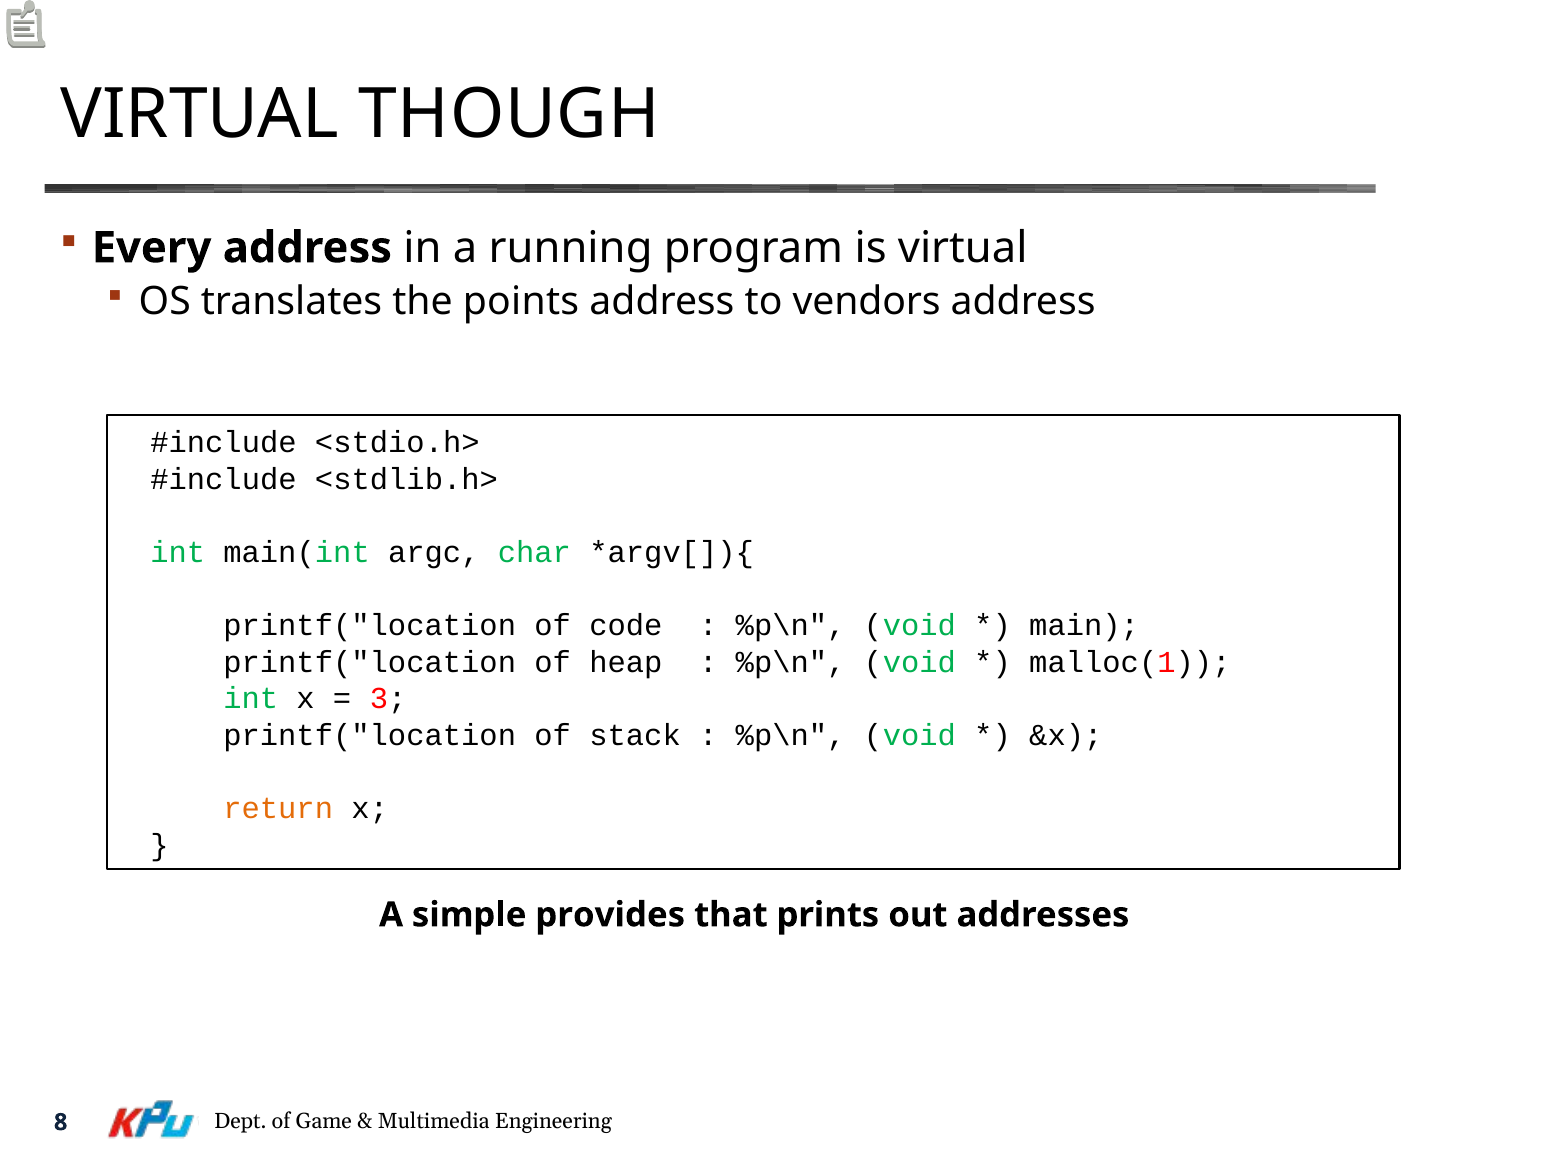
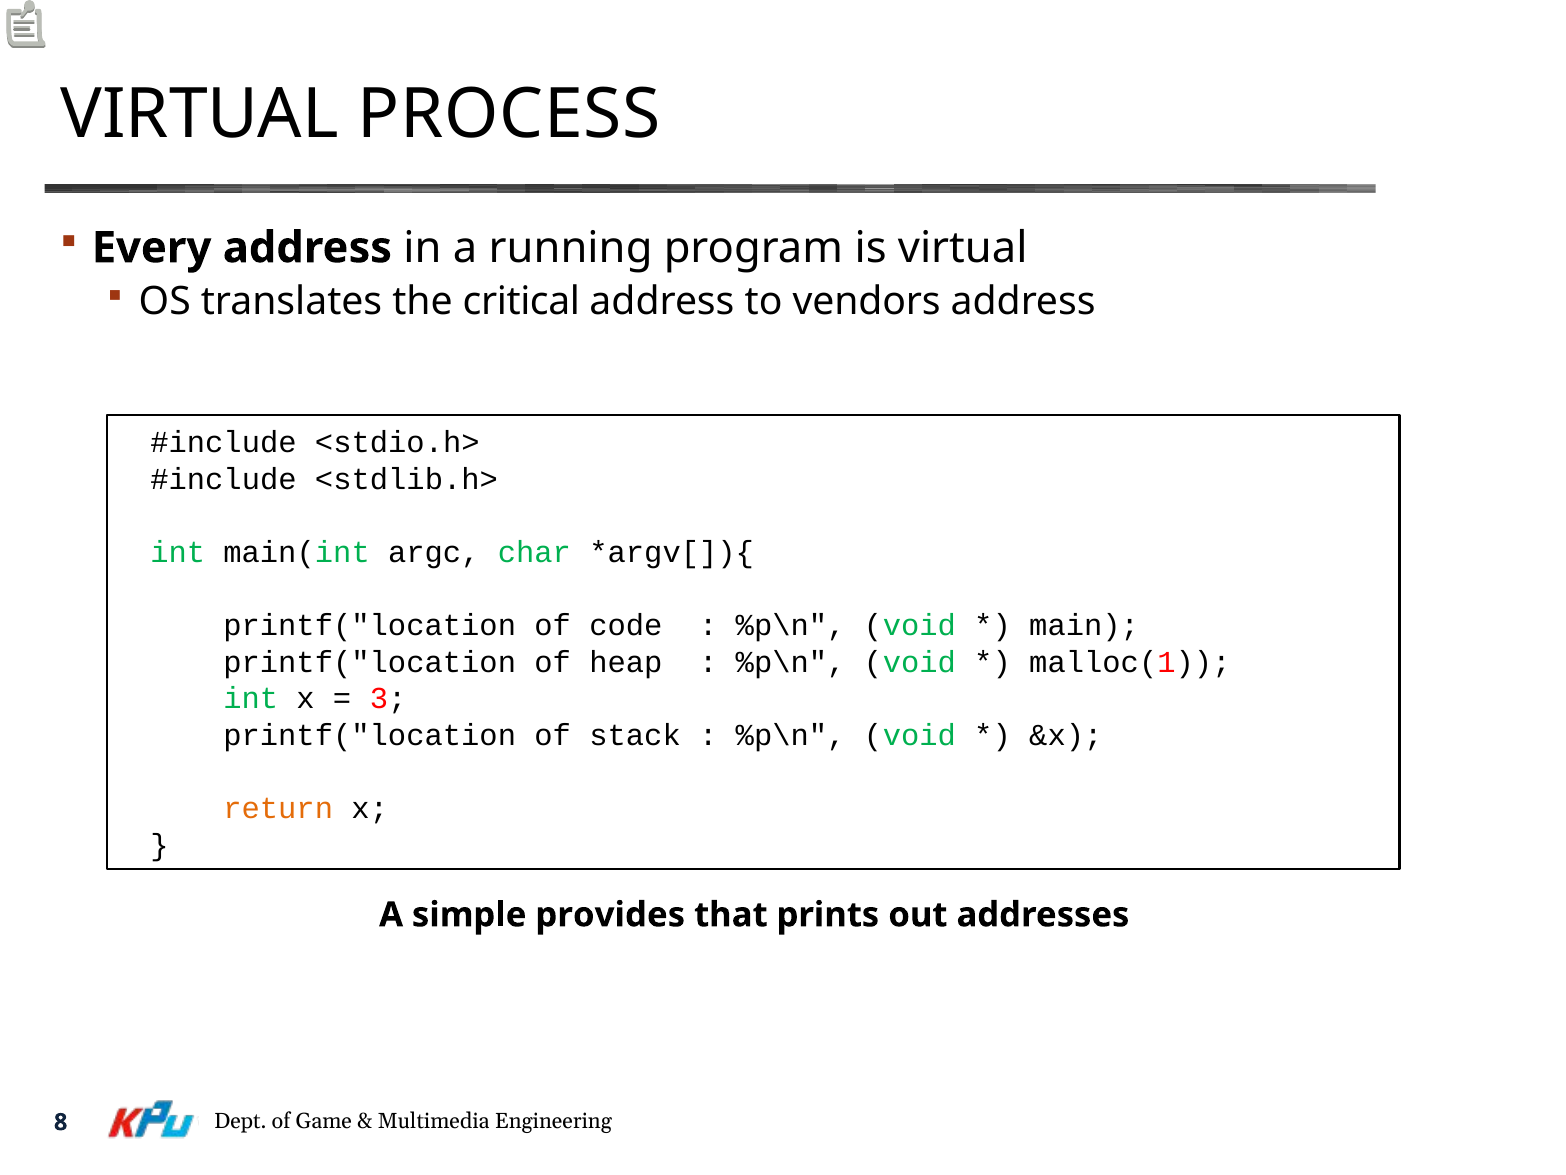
THOUGH: THOUGH -> PROCESS (509, 115)
points: points -> critical (521, 301)
